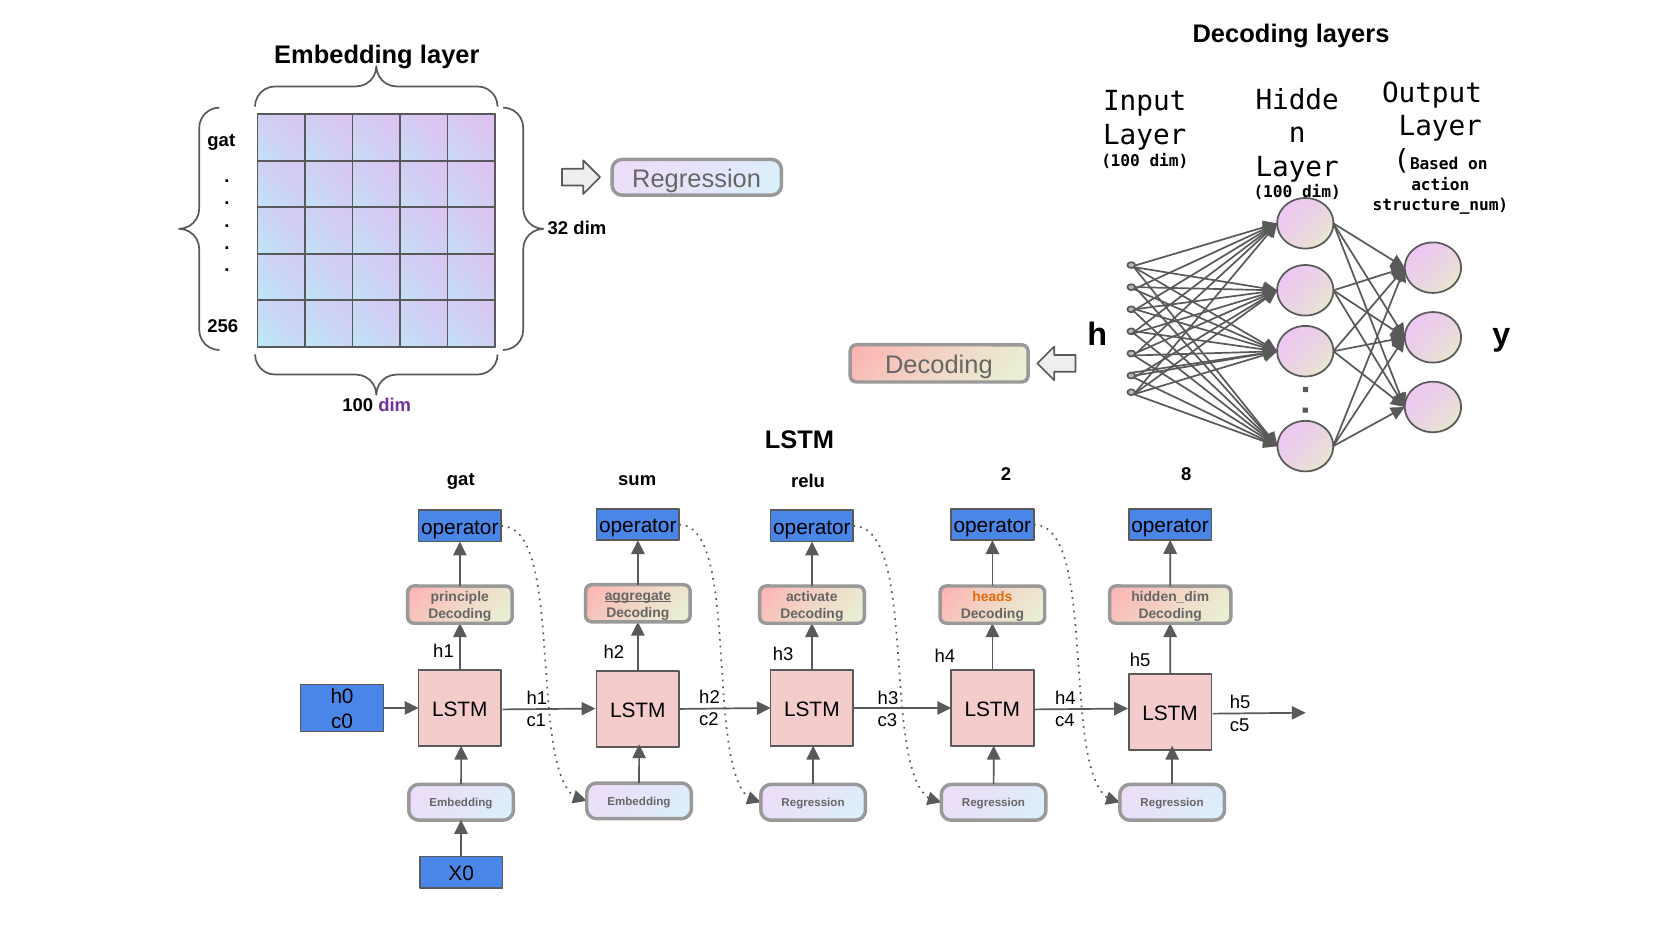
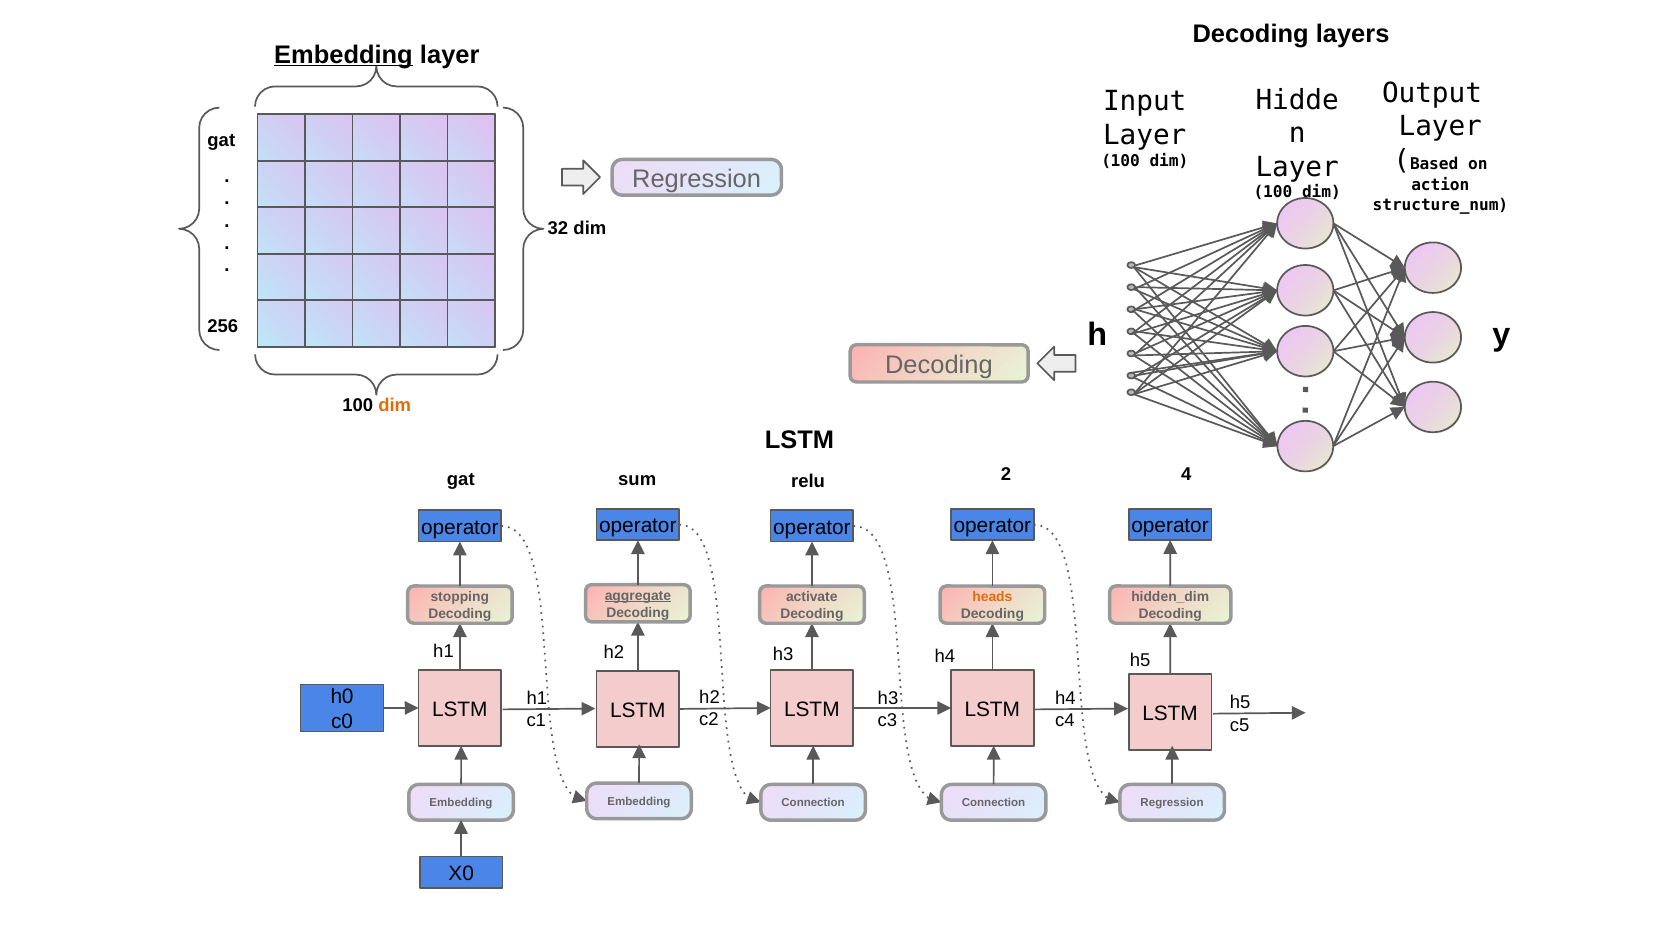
Embedding underline: none -> present (343, 55)
dim colour: purple -> orange (395, 406)
8: 8 -> 4 (1186, 475)
principle: principle -> stopping (460, 598)
Regression: Regression -> Connection (813, 804)
Regression: Regression -> Connection (993, 804)
